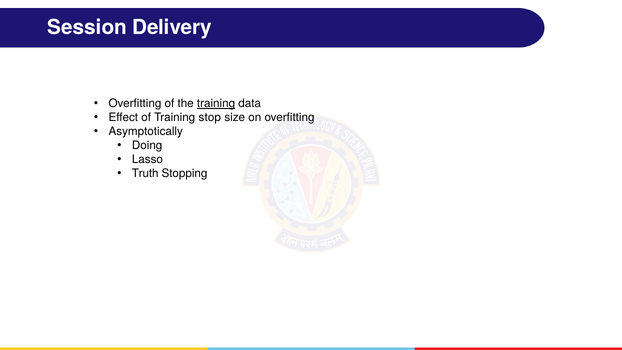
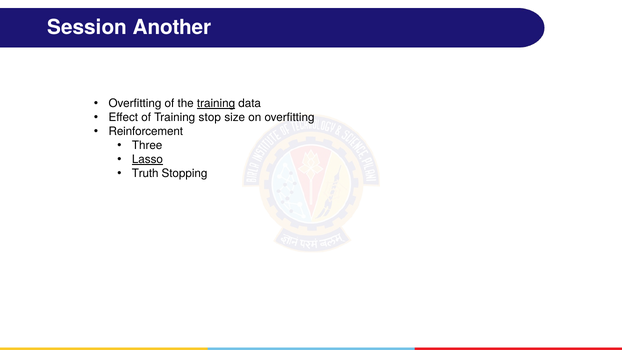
Delivery: Delivery -> Another (172, 28)
Asymptotically: Asymptotically -> Reinforcement (146, 131)
Doing: Doing -> Three (147, 145)
Lasso underline: none -> present (147, 159)
